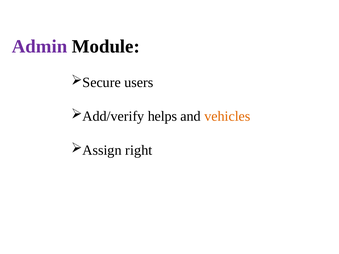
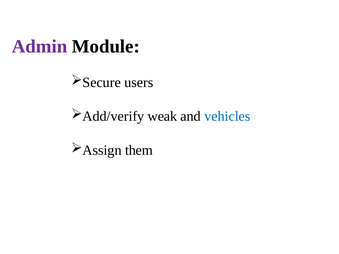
helps: helps -> weak (162, 116)
vehicles colour: orange -> blue (227, 116)
right: right -> them (139, 150)
